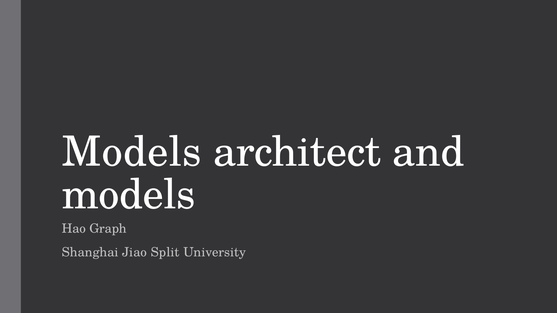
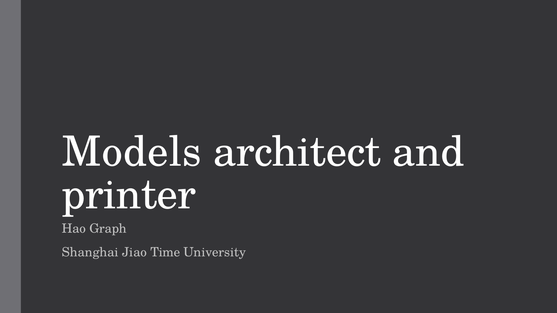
models: models -> printer (129, 195)
Split: Split -> Time (165, 253)
